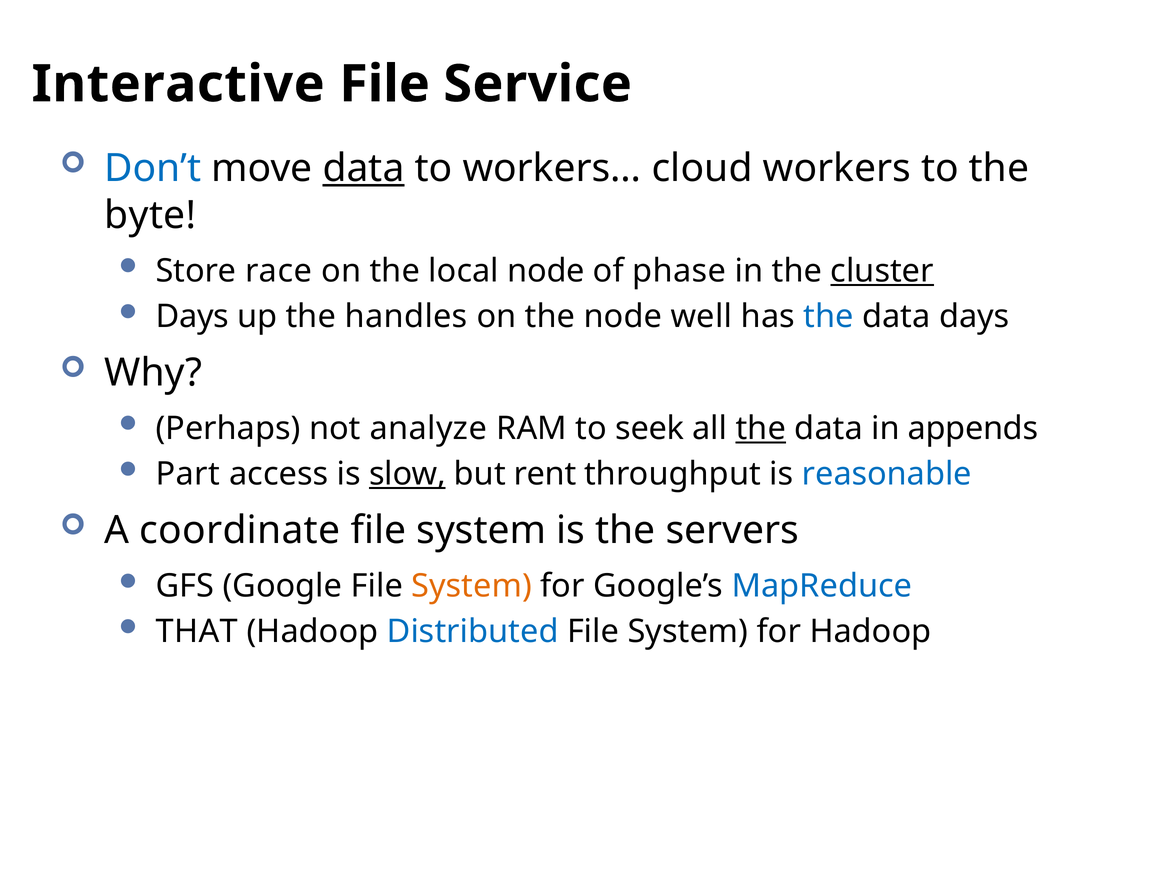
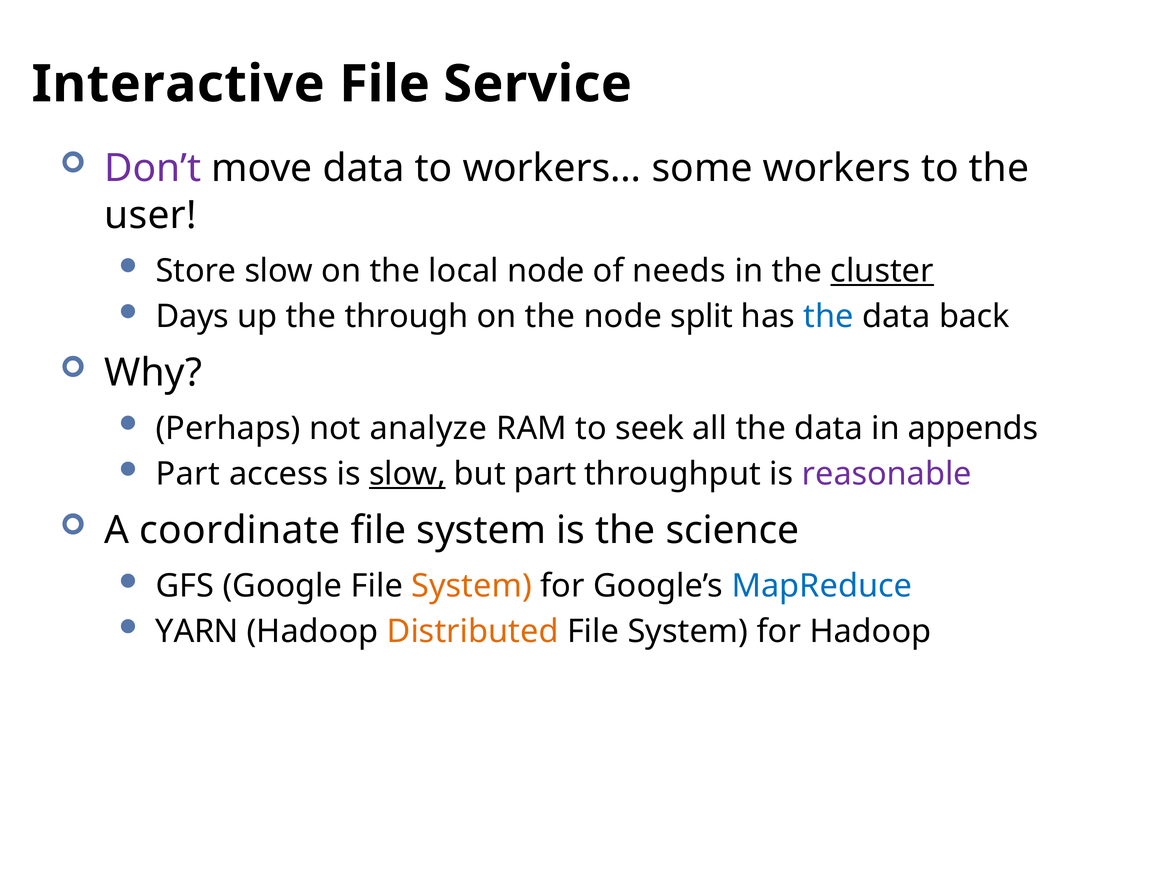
Don’t colour: blue -> purple (153, 169)
data underline: present -> none (364, 169)
cloud: cloud -> some (702, 169)
byte: byte -> user (150, 215)
Store race: race -> slow (279, 271)
phase: phase -> needs (679, 271)
handles: handles -> through (406, 317)
well: well -> split (702, 317)
data days: days -> back (974, 317)
the underline: present -> none (761, 429)
but rent: rent -> part (545, 474)
reasonable colour: blue -> purple (887, 474)
servers: servers -> science (732, 531)
THAT: THAT -> YARN (197, 632)
Distributed colour: blue -> orange (473, 632)
